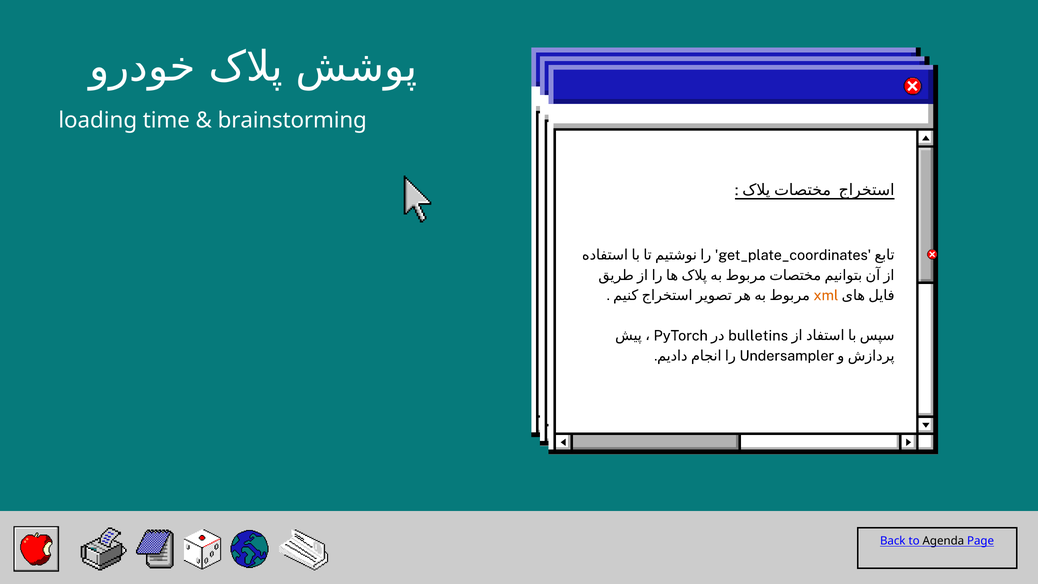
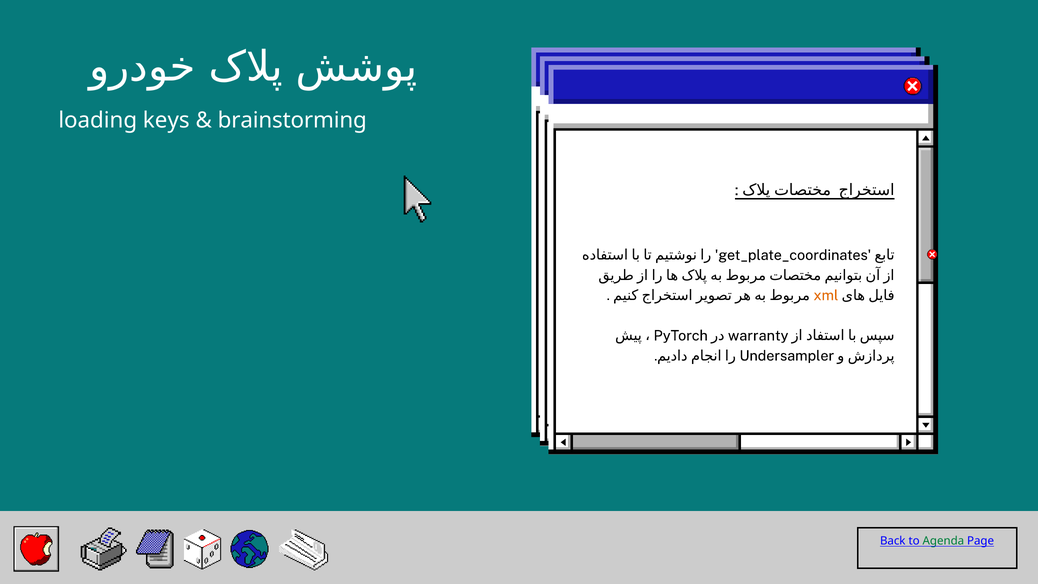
time: time -> keys (166, 120)
bulletins: bulletins -> warranty (758, 336)
Agenda colour: black -> green (943, 541)
